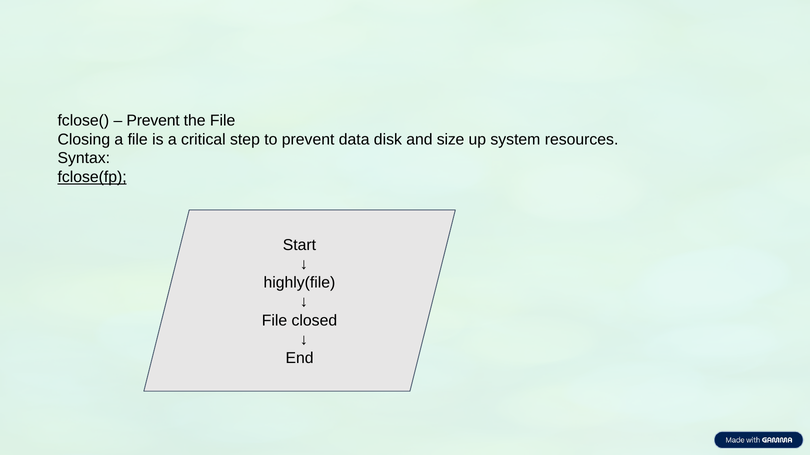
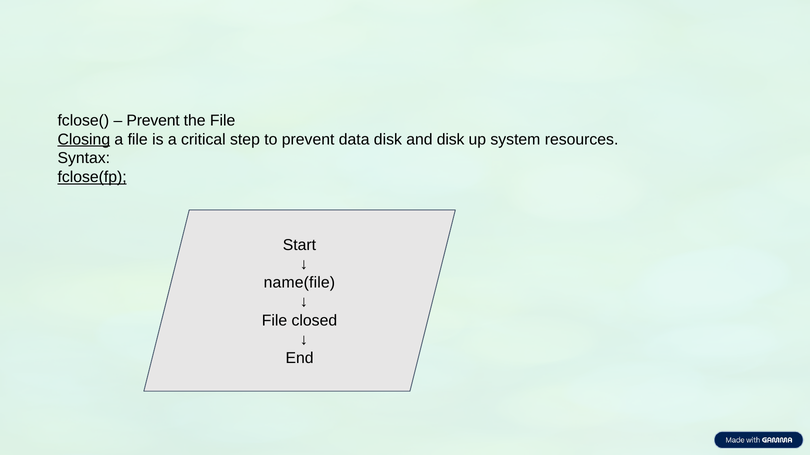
Closing underline: none -> present (84, 140)
and size: size -> disk (451, 140)
highly(file: highly(file -> name(file (299, 283)
